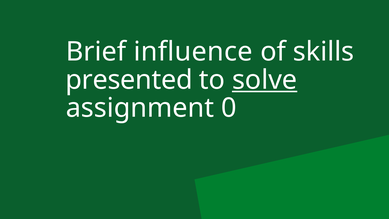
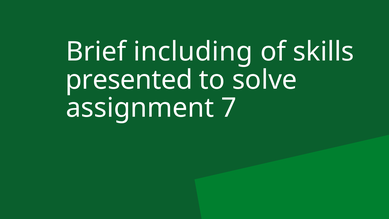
influence: influence -> including (193, 52)
solve underline: present -> none (265, 80)
0: 0 -> 7 (229, 108)
